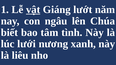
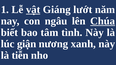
Chúa underline: none -> present (103, 21)
lưới: lưới -> giận (27, 44)
liêu: liêu -> tiễn (20, 56)
